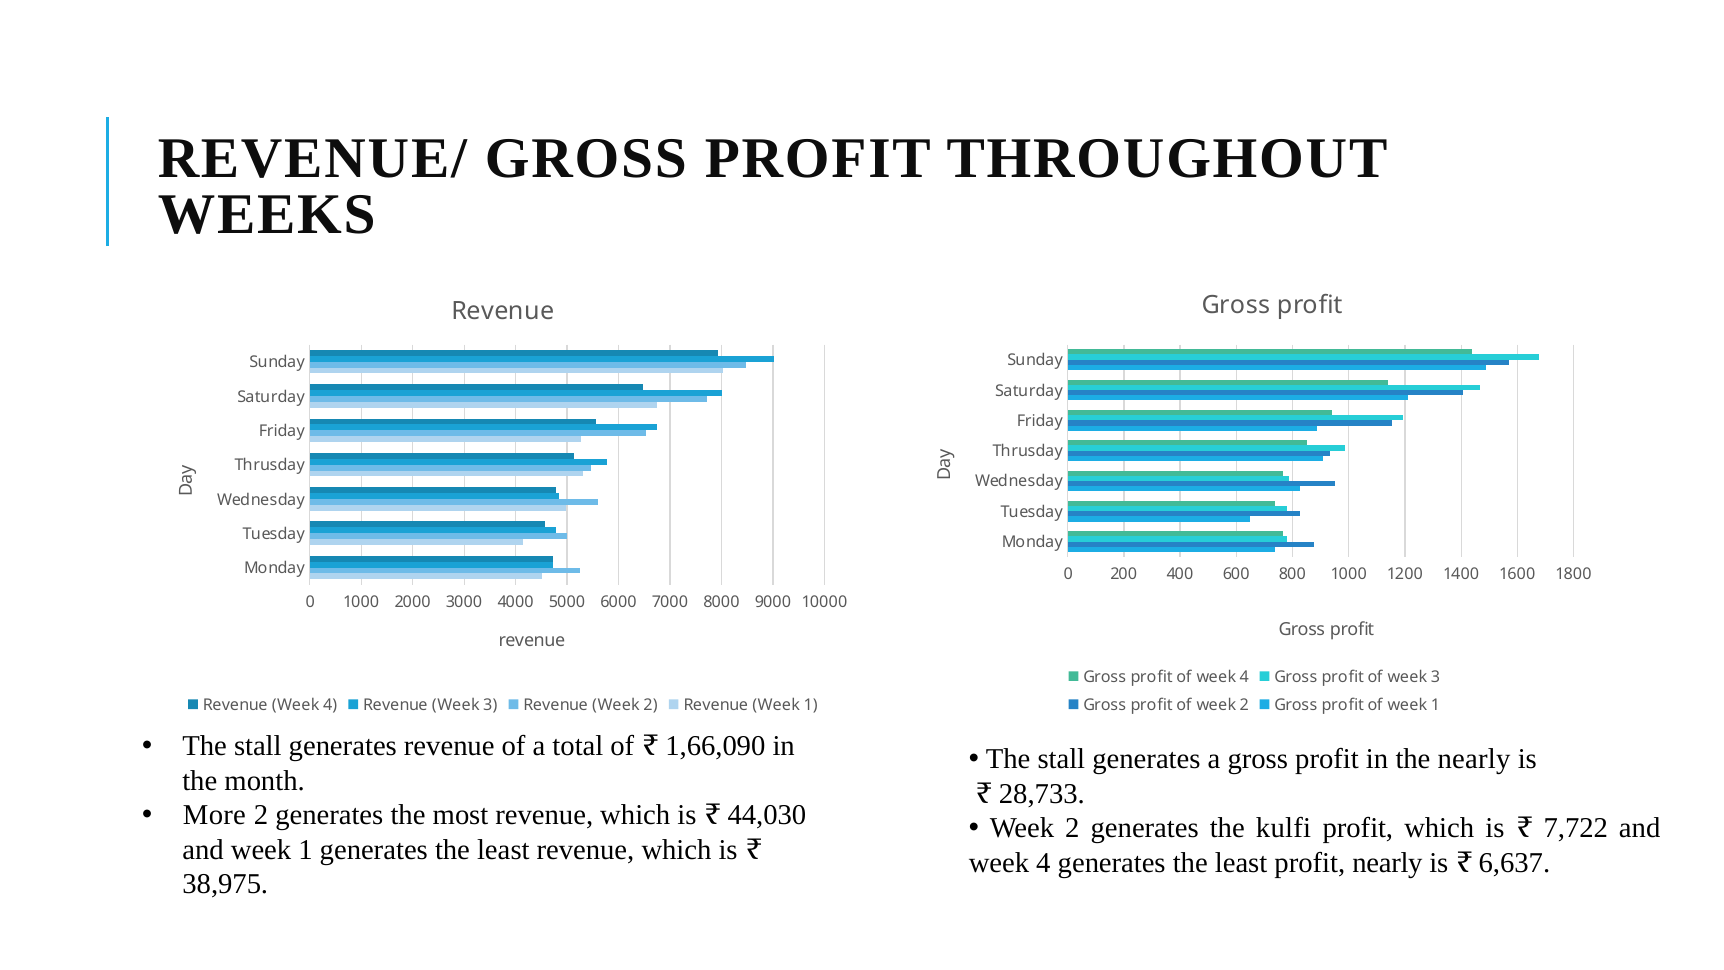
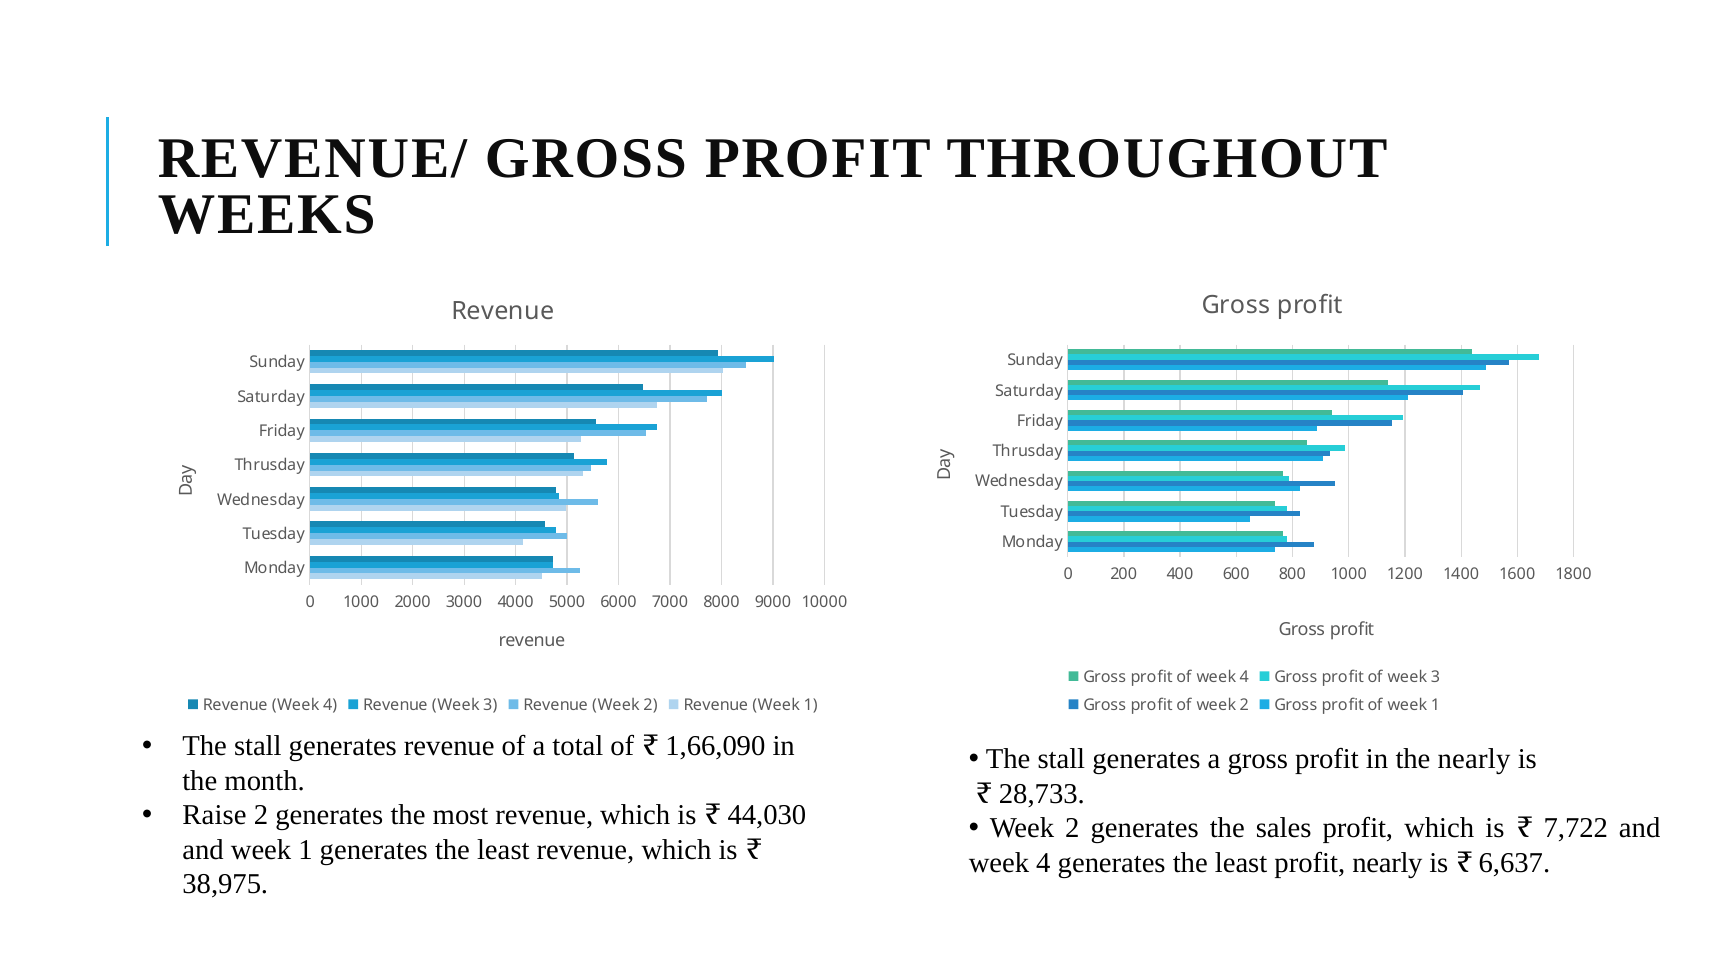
More: More -> Raise (215, 815)
kulfi: kulfi -> sales (1284, 828)
